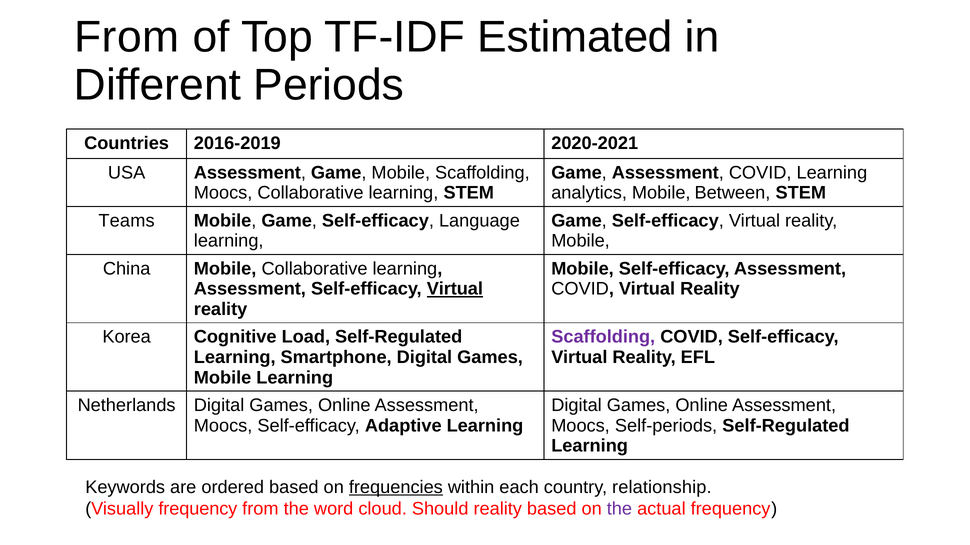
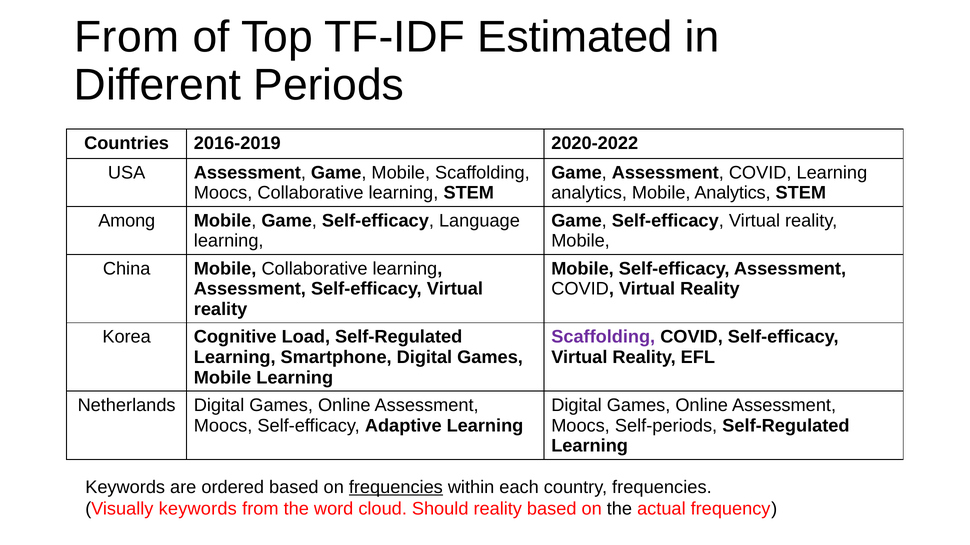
2020-2021: 2020-2021 -> 2020-2022 (595, 143)
Mobile Between: Between -> Analytics (733, 193)
Teams: Teams -> Among (127, 221)
Virtual underline: present -> none (455, 289)
country relationship: relationship -> frequencies (662, 488)
Visually frequency: frequency -> keywords (198, 509)
the colour: purple -> black (619, 509)
